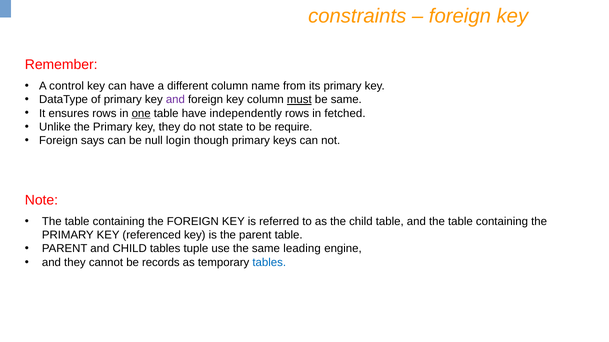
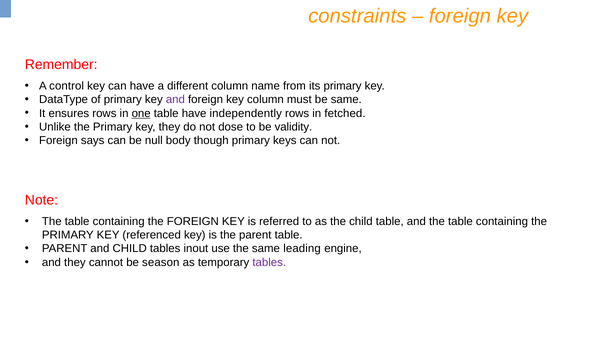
must underline: present -> none (299, 100)
state: state -> dose (231, 127)
require: require -> validity (293, 127)
login: login -> body (178, 141)
tuple: tuple -> inout (196, 249)
records: records -> season (161, 263)
tables colour: blue -> purple (269, 263)
